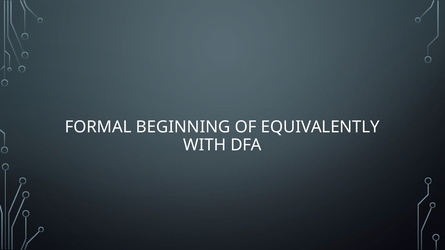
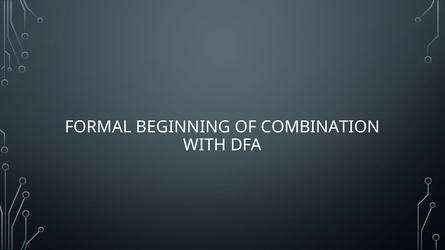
EQUIVALENTLY: EQUIVALENTLY -> COMBINATION (320, 127)
